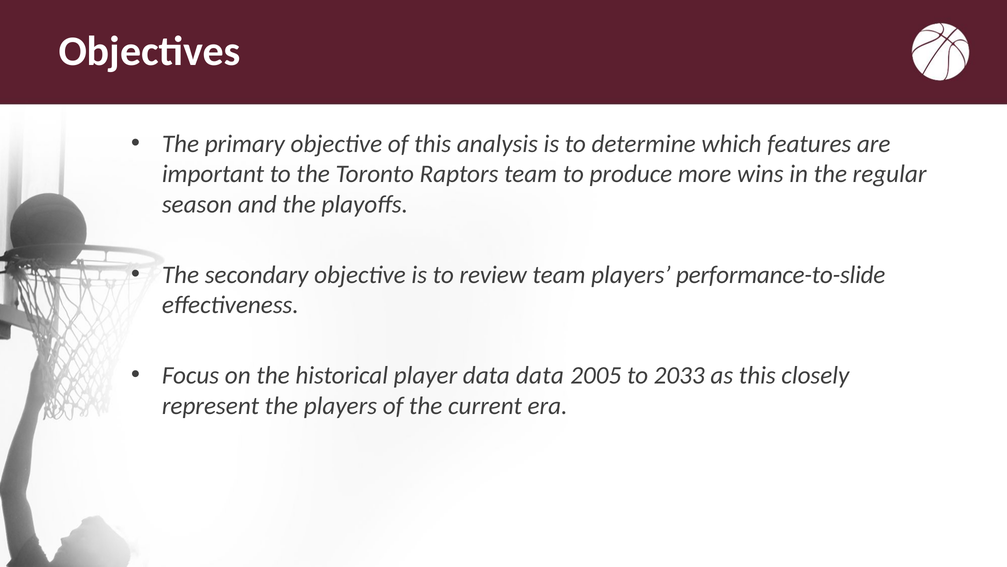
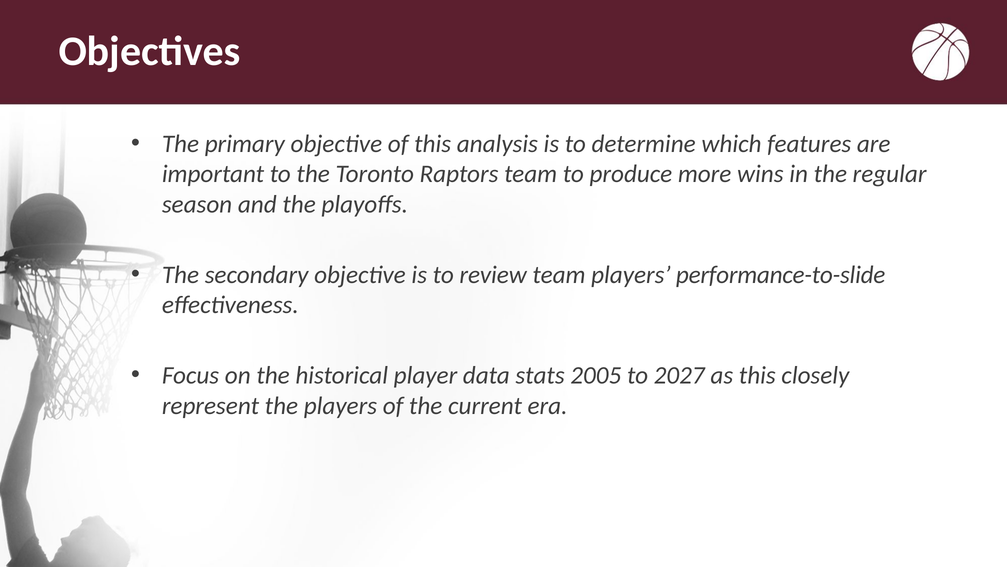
data data: data -> stats (540, 375)
2033: 2033 -> 2027 (679, 375)
